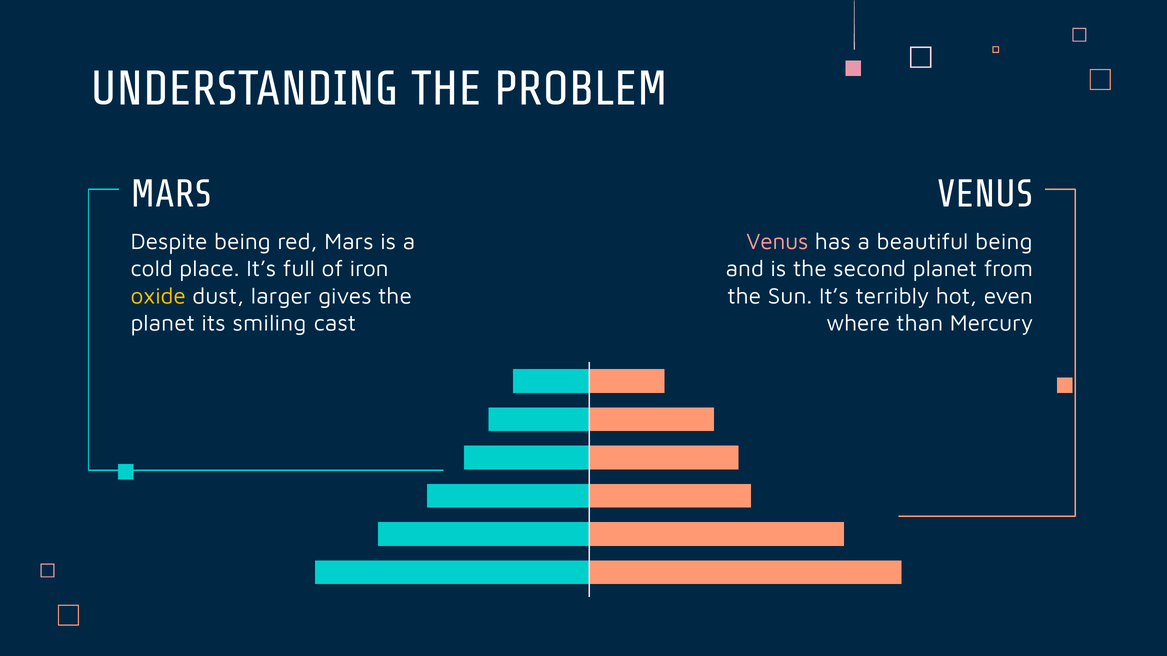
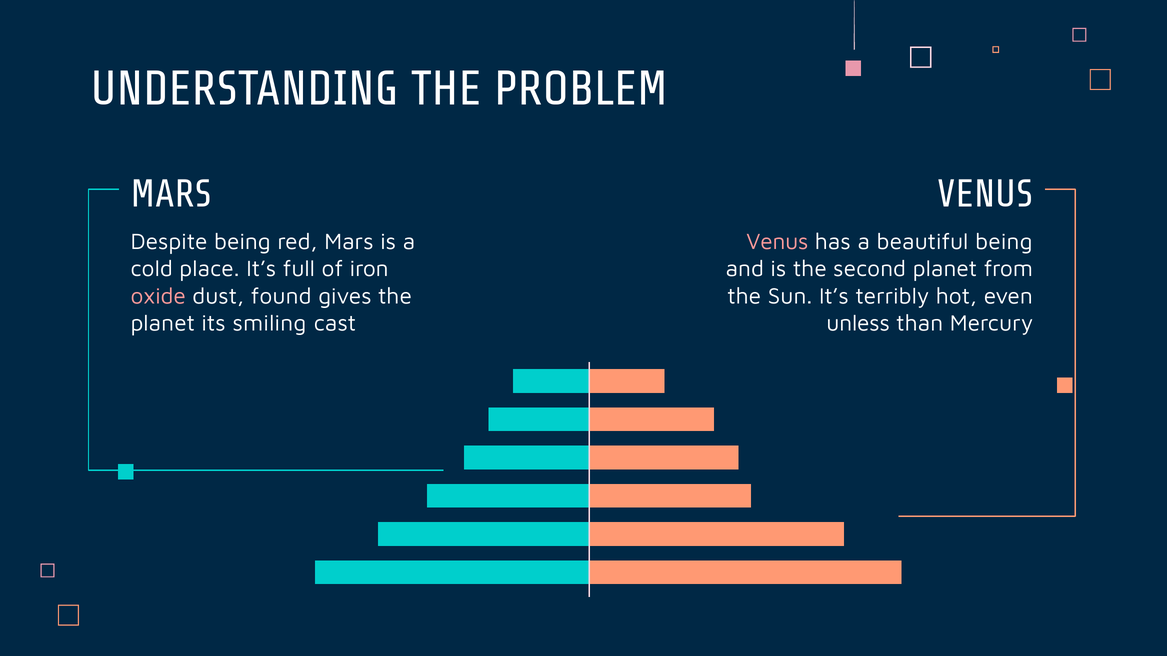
oxide colour: yellow -> pink (158, 296)
larger: larger -> found (281, 296)
where: where -> unless (858, 324)
